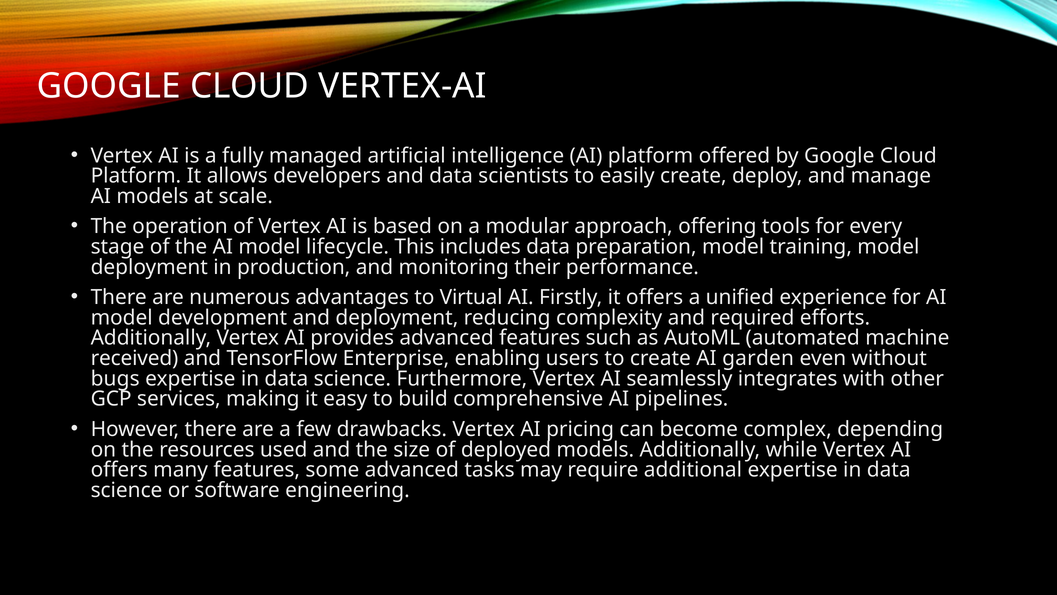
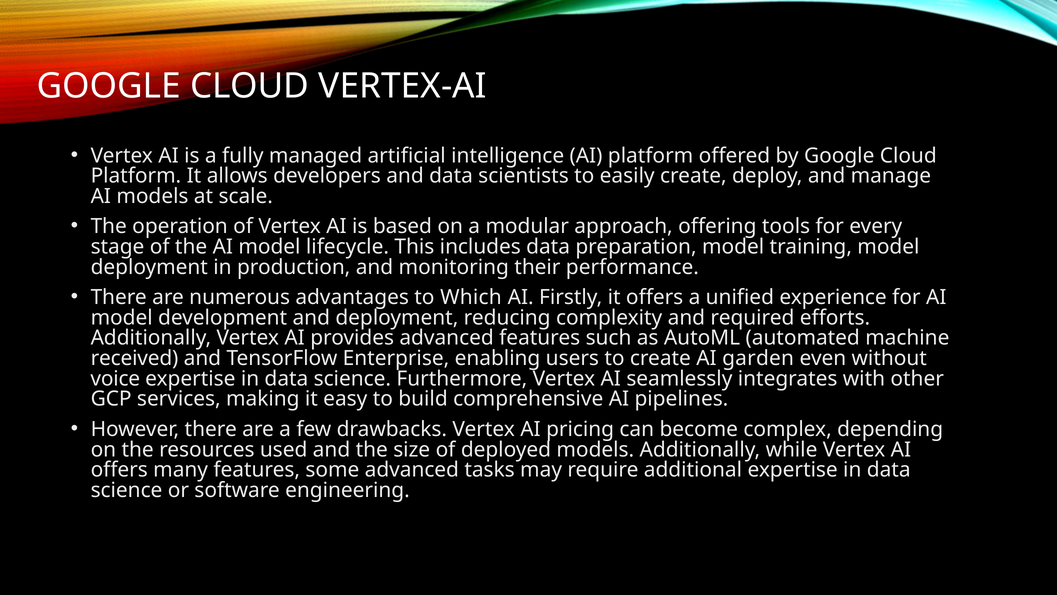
Virtual: Virtual -> Which (471, 297)
bugs: bugs -> voice (115, 378)
